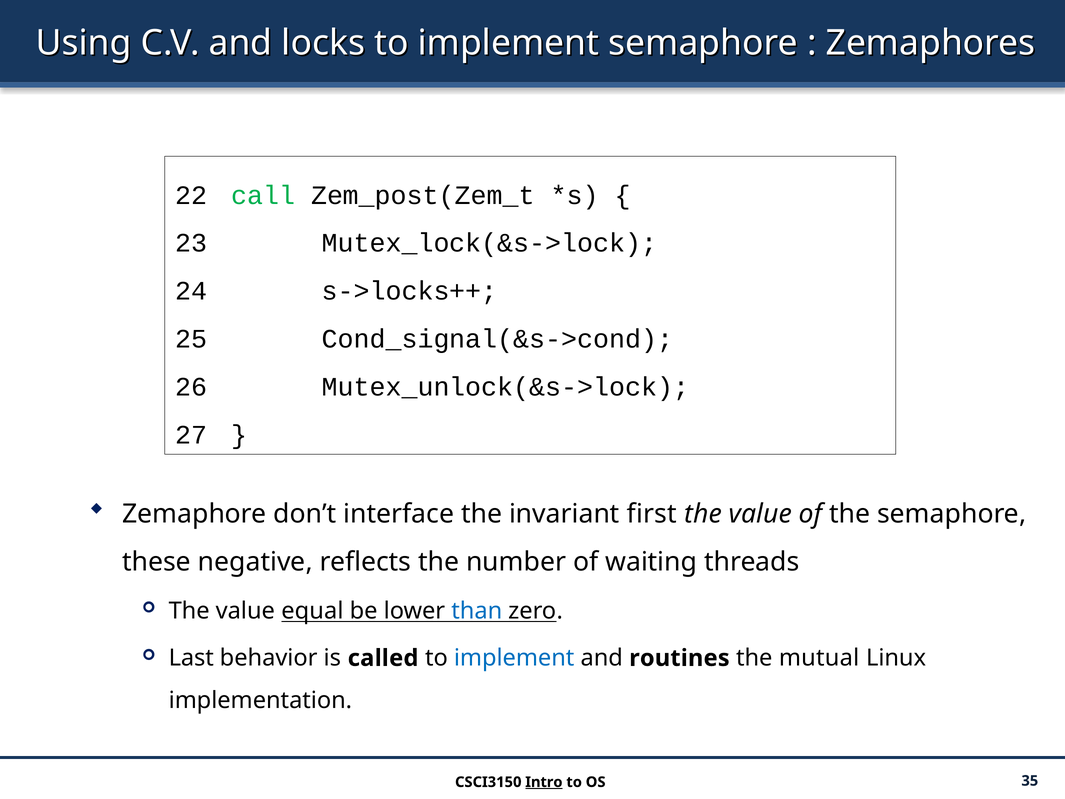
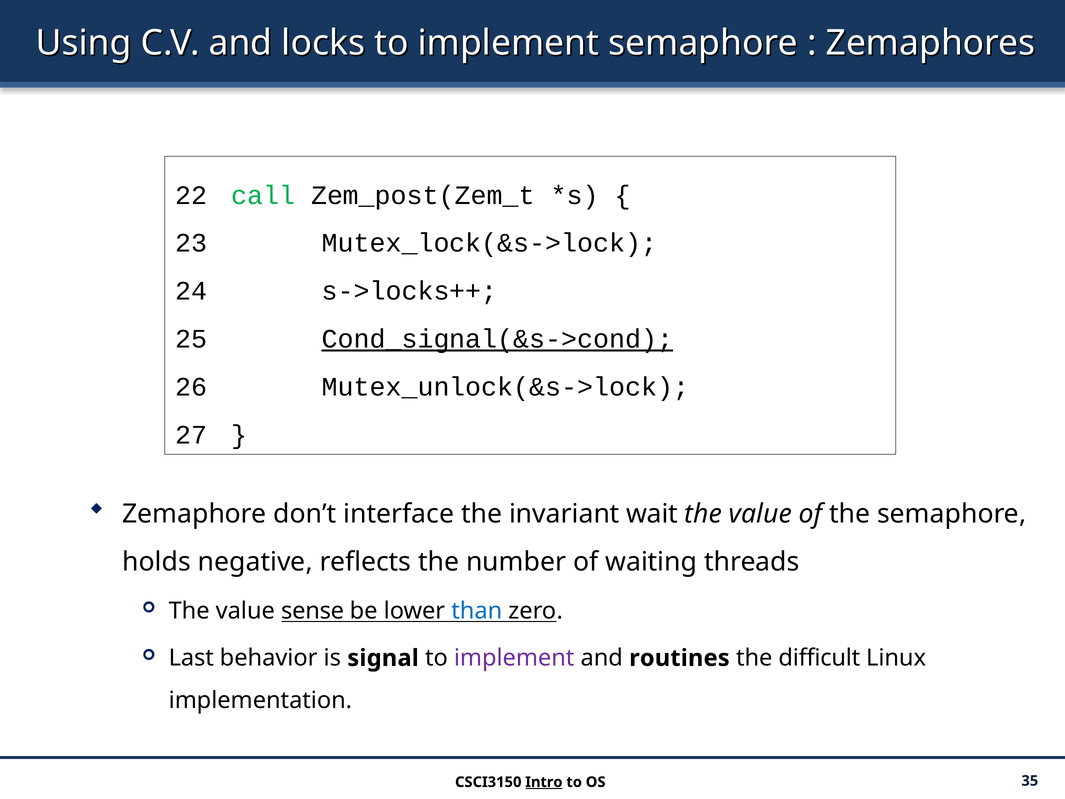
Cond_signal(&s->cond underline: none -> present (497, 339)
first: first -> wait (652, 514)
these: these -> holds (157, 562)
equal: equal -> sense (313, 611)
called: called -> signal (383, 658)
implement colour: blue -> purple (514, 658)
mutual: mutual -> difficult (819, 658)
